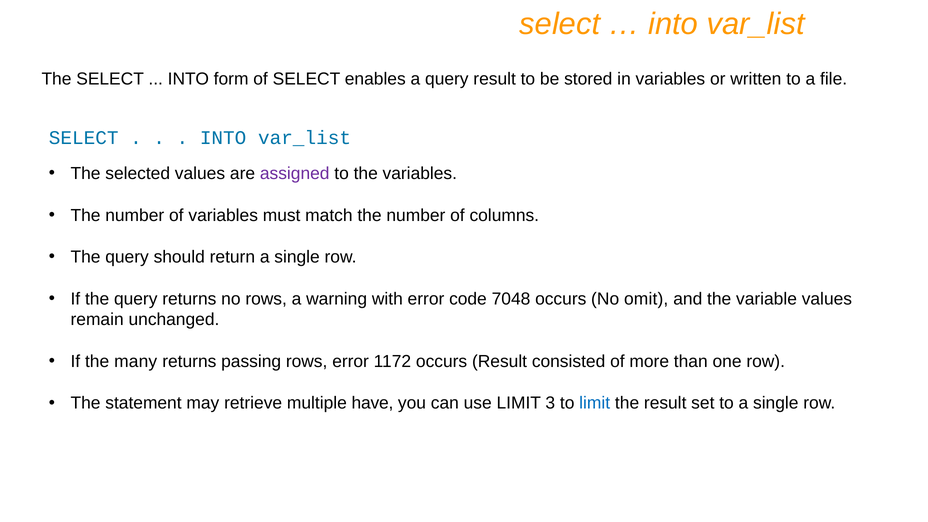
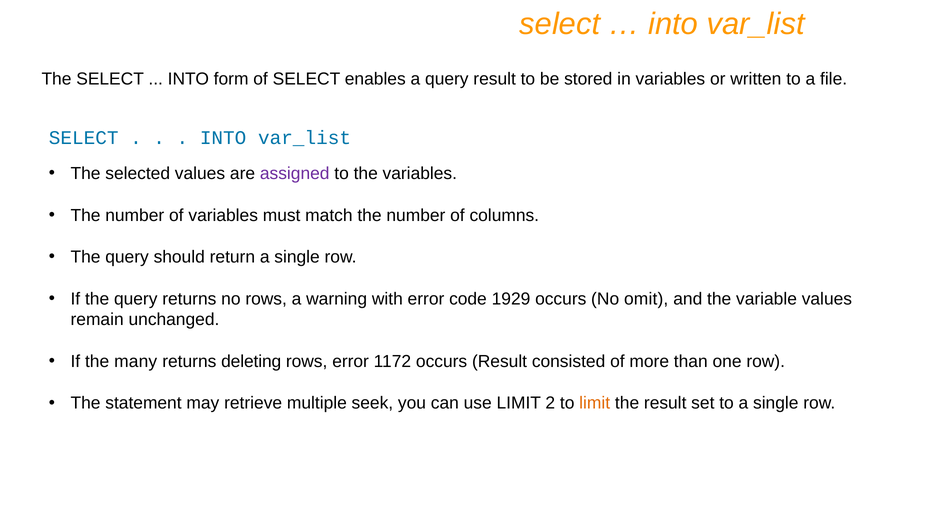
7048: 7048 -> 1929 (511, 299)
passing: passing -> deleting (251, 361)
have: have -> seek (372, 403)
3: 3 -> 2 (550, 403)
limit colour: blue -> orange (595, 403)
